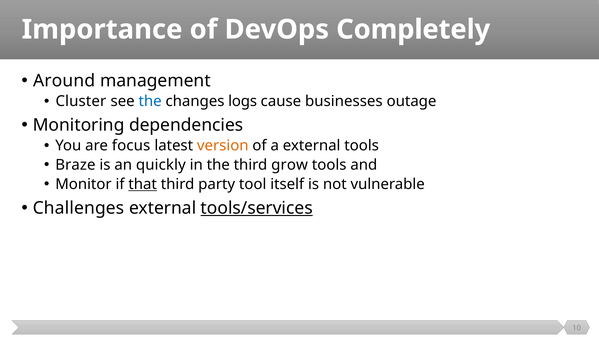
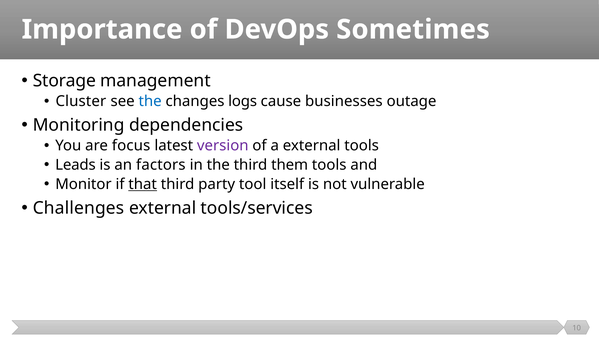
Completely: Completely -> Sometimes (413, 29)
Around: Around -> Storage (64, 81)
version colour: orange -> purple (223, 146)
Braze: Braze -> Leads (75, 165)
quickly: quickly -> factors (161, 165)
grow: grow -> them (290, 165)
tools/services underline: present -> none (257, 208)
